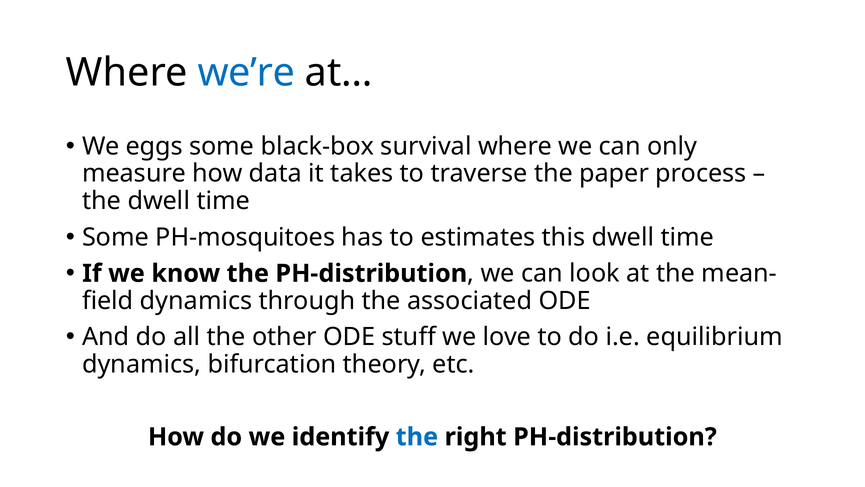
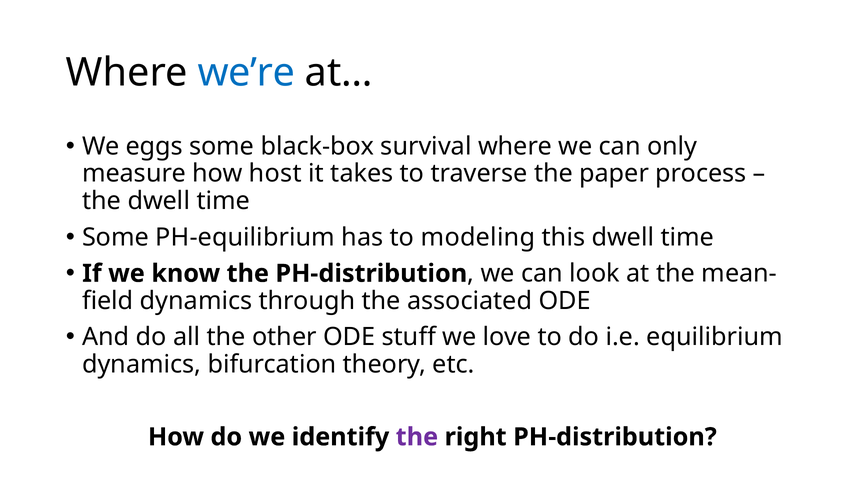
data: data -> host (275, 173)
PH-mosquitoes: PH-mosquitoes -> PH-equilibrium (245, 237)
estimates: estimates -> modeling (478, 237)
the colour: blue -> purple (417, 437)
